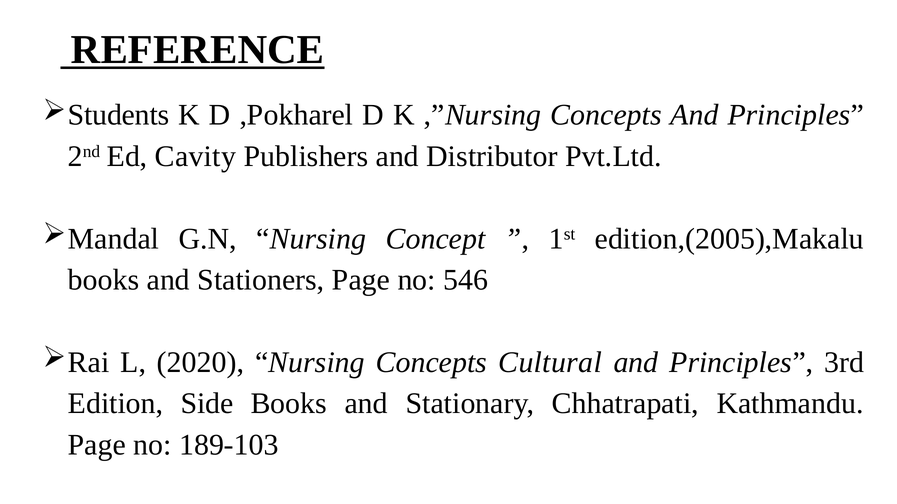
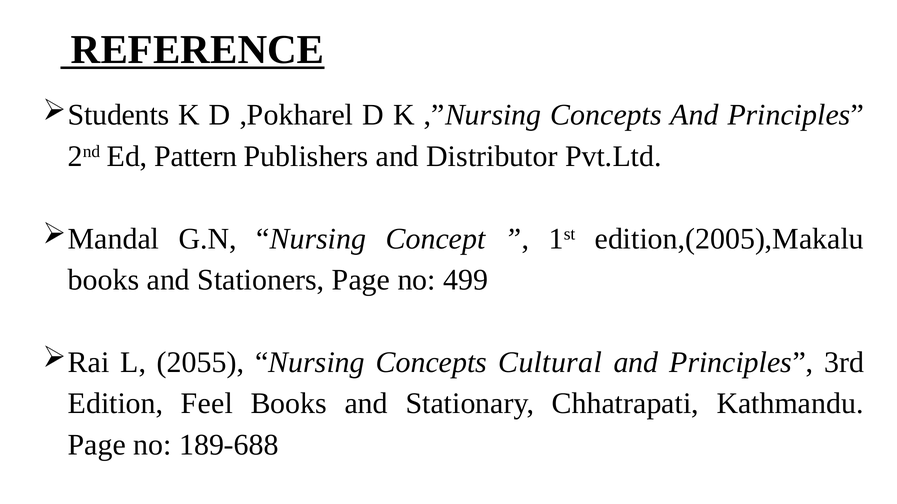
Cavity: Cavity -> Pattern (196, 156)
546: 546 -> 499 (466, 280)
2020: 2020 -> 2055 (201, 363)
Side: Side -> Feel (207, 404)
189-103: 189-103 -> 189-688 (229, 445)
